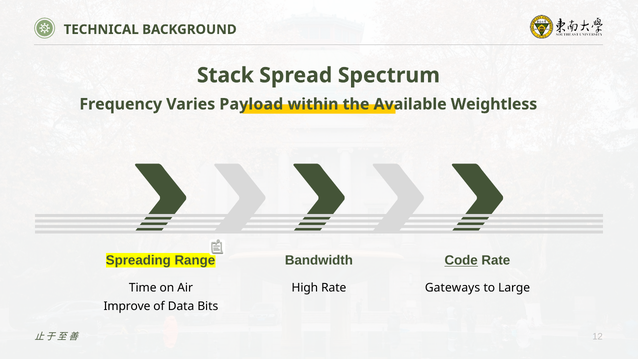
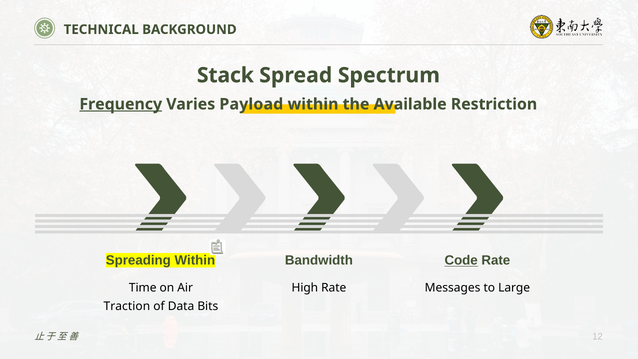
Frequency underline: none -> present (121, 104)
Weightless: Weightless -> Restriction (494, 104)
Spreading Range: Range -> Within (195, 260)
Gateways: Gateways -> Messages (453, 288)
Improve: Improve -> Traction (127, 306)
